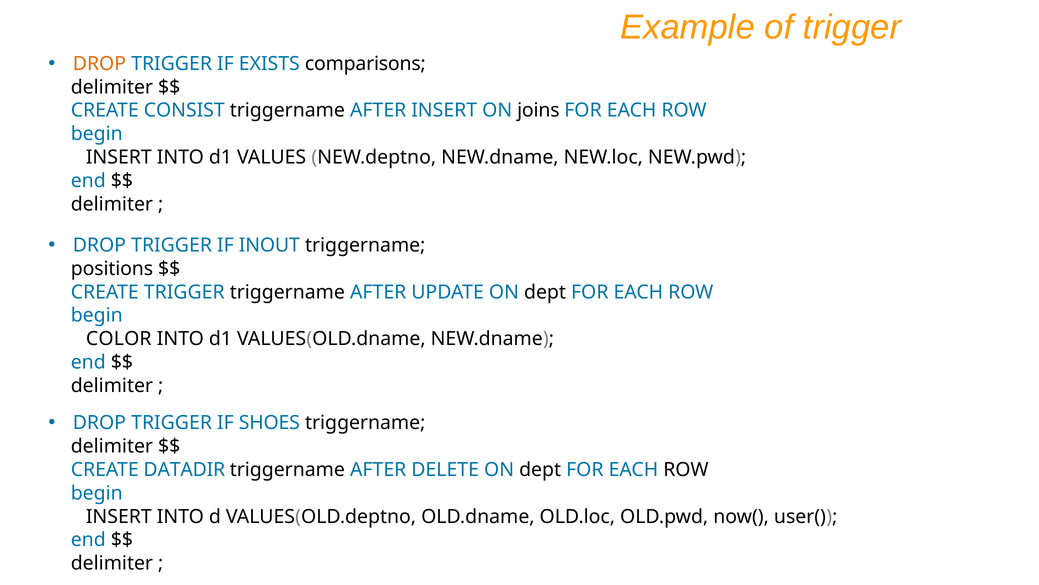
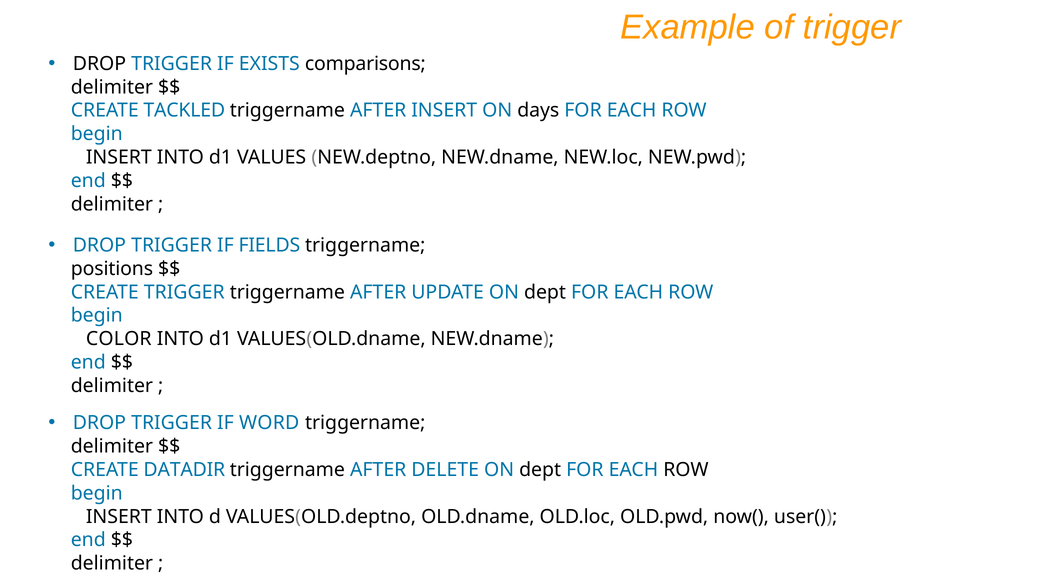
DROP colour: orange -> black (99, 64)
CONSIST: CONSIST -> TACKLED (184, 110)
joins: joins -> days (538, 110)
INOUT: INOUT -> FIELDS (269, 245)
SHOES: SHOES -> WORD (269, 423)
